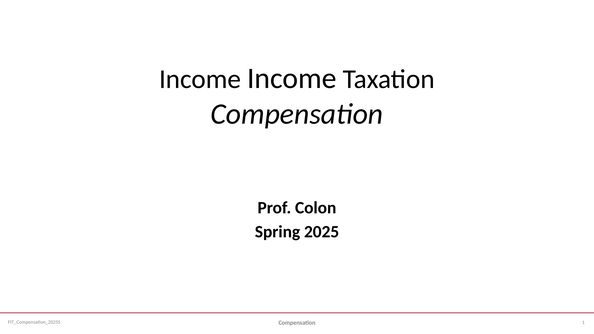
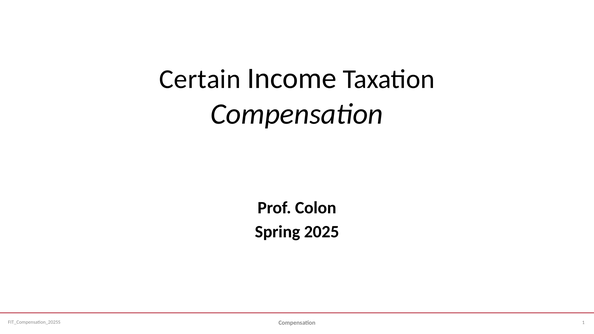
Income: Income -> Certain (200, 79)
